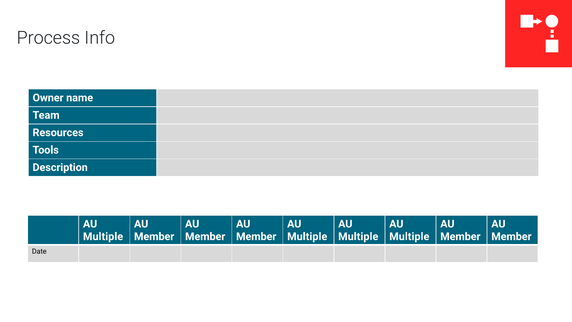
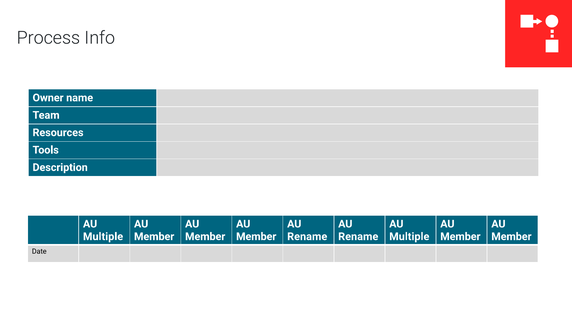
Multiple: Multiple -> Rename (307, 236)
Multiple: Multiple -> Rename (358, 236)
